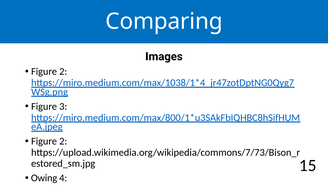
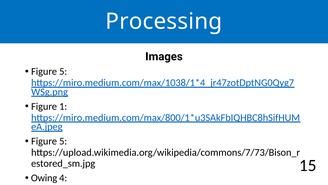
Comparing: Comparing -> Processing (164, 21)
2: 2 -> 5 (63, 71)
3: 3 -> 1 (63, 106)
2: 2 -> 5 (63, 141)
